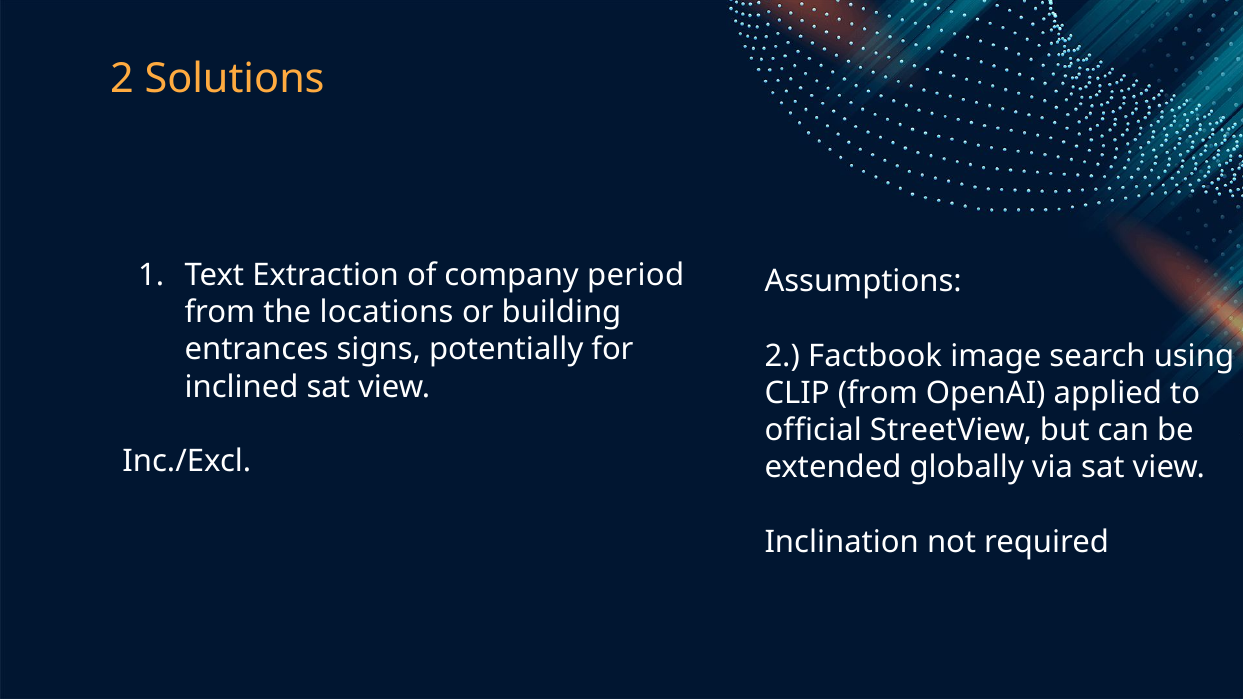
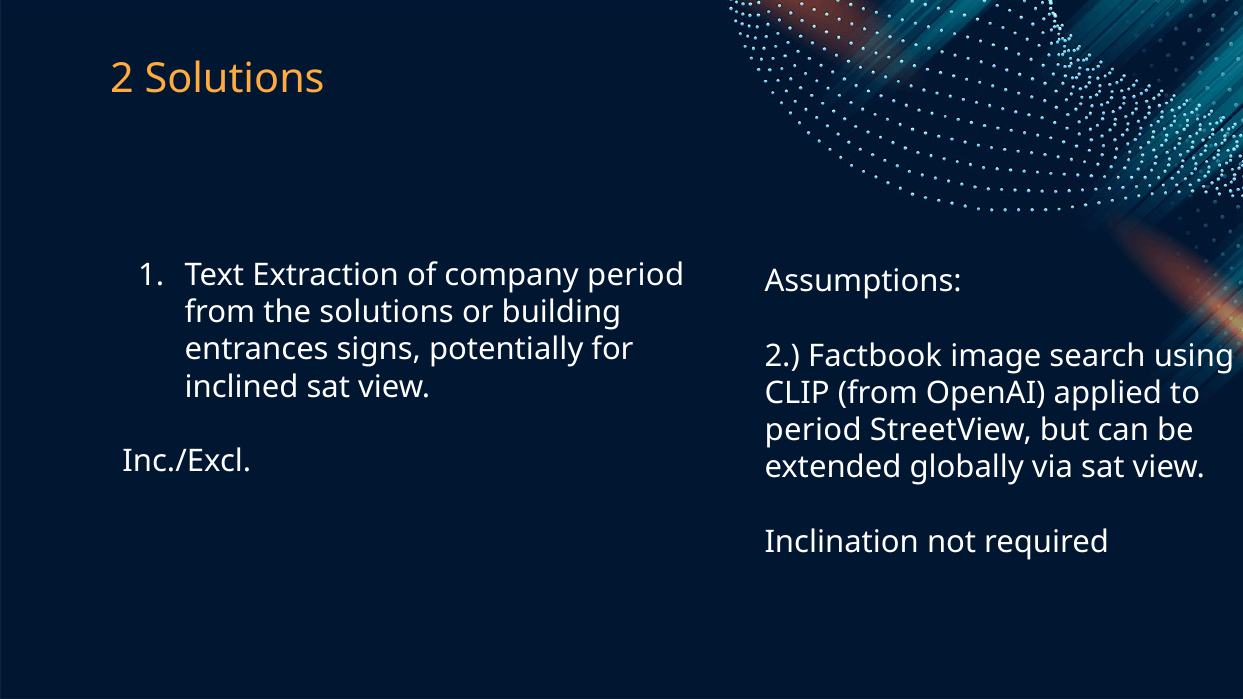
the locations: locations -> solutions (387, 312)
official: official -> period (813, 431)
